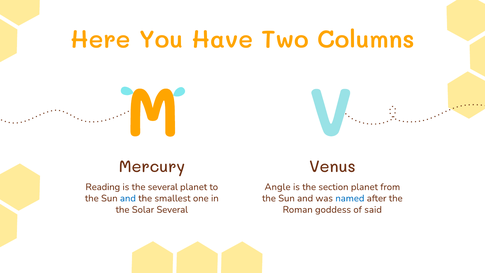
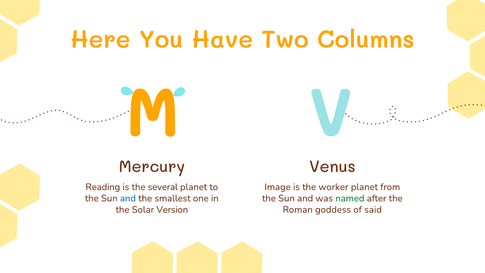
Angle: Angle -> Image (278, 187)
section: section -> worker (333, 187)
named colour: blue -> green (350, 198)
Solar Several: Several -> Version (172, 209)
